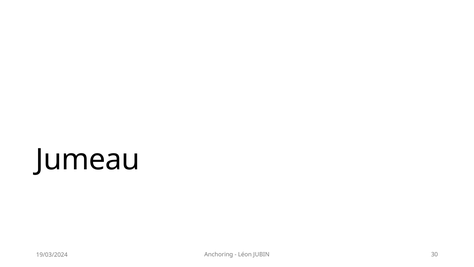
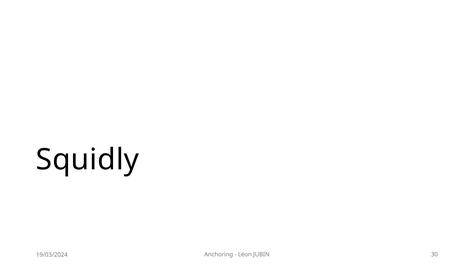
Jumeau: Jumeau -> Squidly (87, 159)
